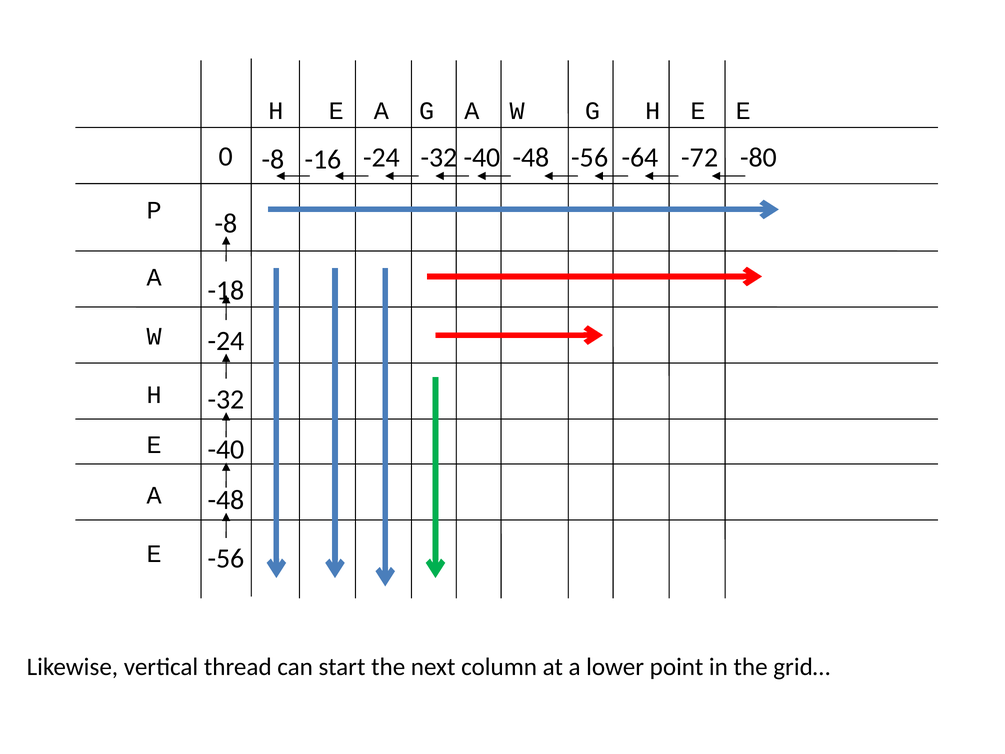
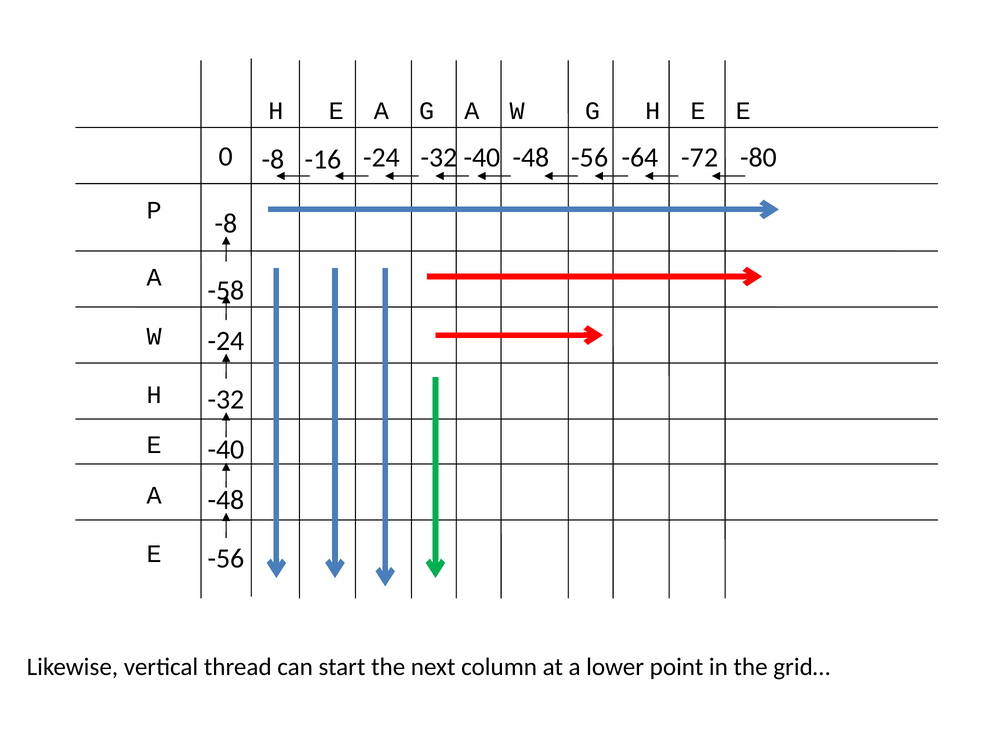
-18: -18 -> -58 (226, 290)
